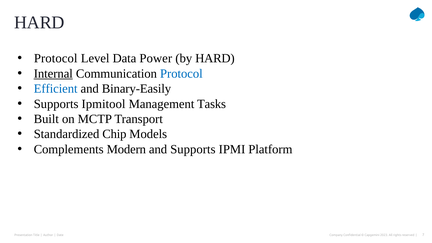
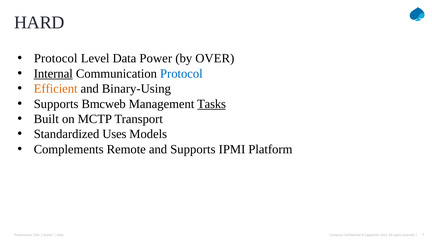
by HARD: HARD -> OVER (215, 58)
Efficient colour: blue -> orange (56, 89)
Binary-Easily: Binary-Easily -> Binary-Using (136, 89)
Ipmitool: Ipmitool -> Bmcweb (104, 104)
Tasks underline: none -> present (212, 104)
Chip: Chip -> Uses (114, 134)
Modern: Modern -> Remote (126, 149)
